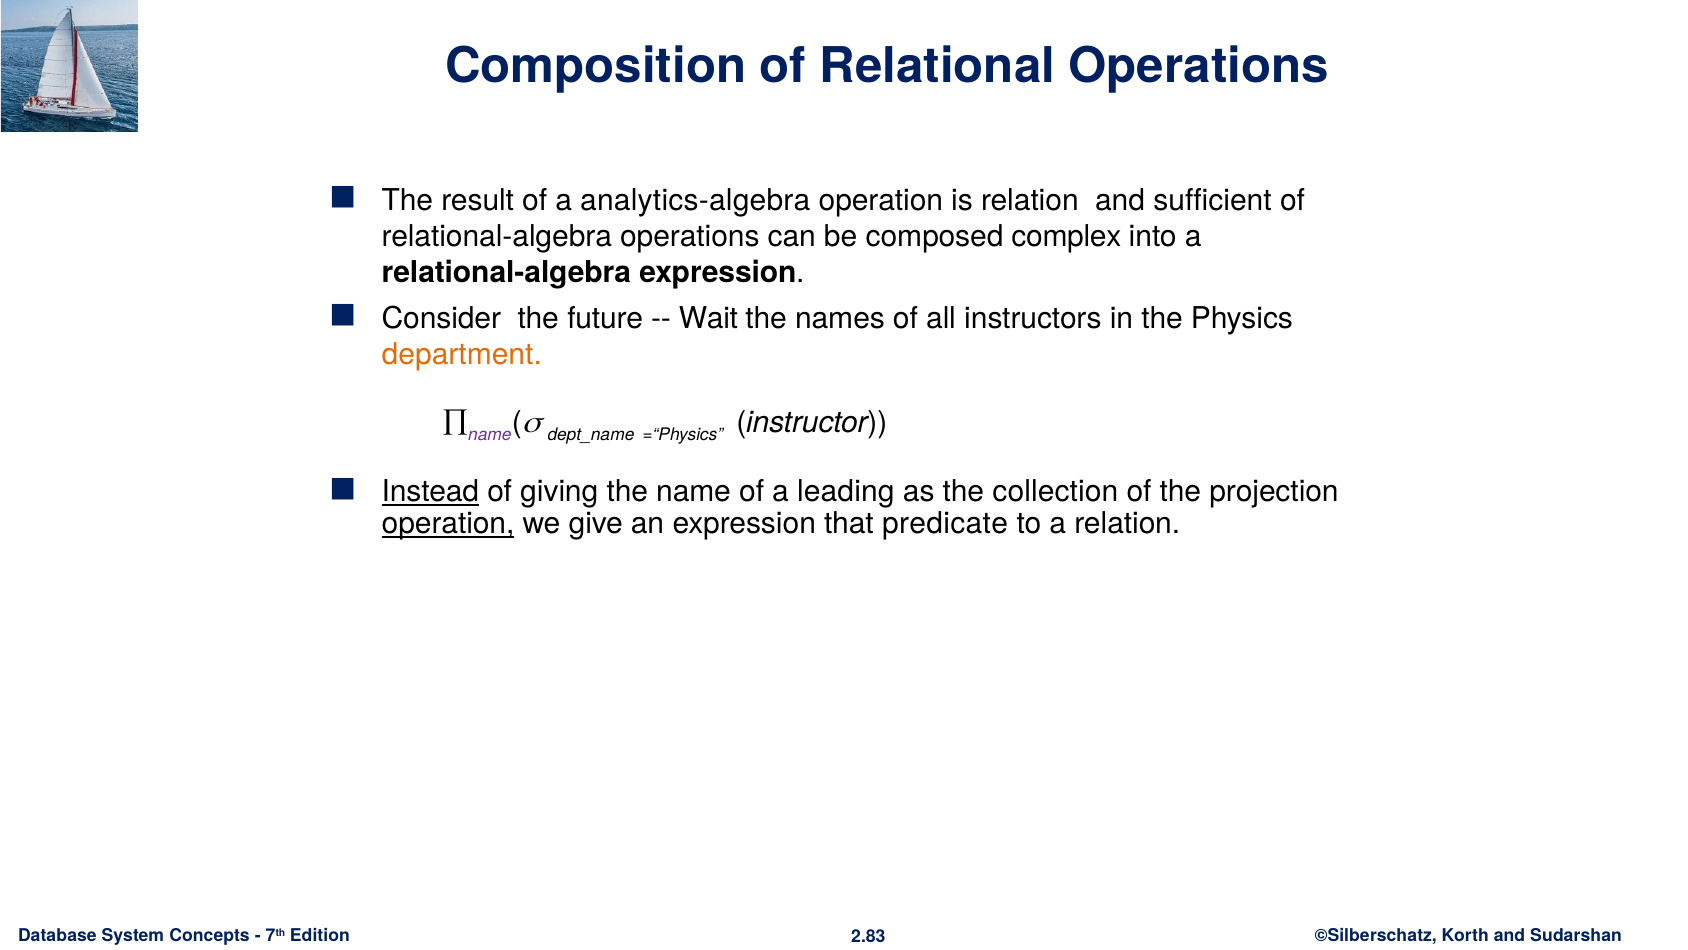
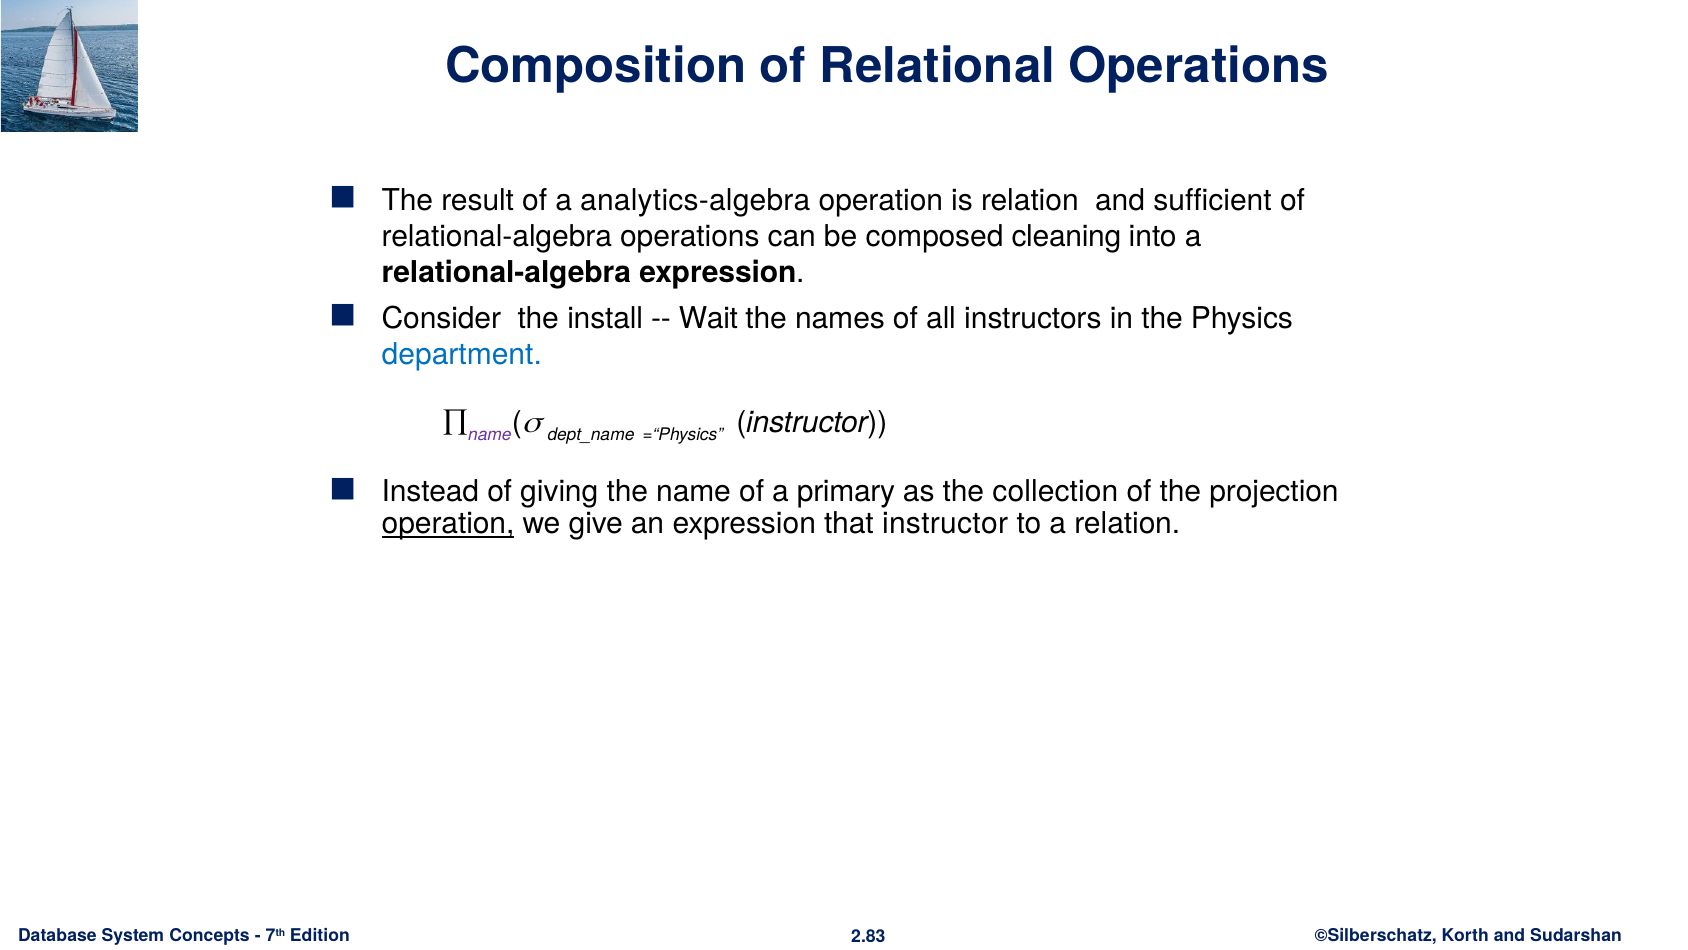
complex: complex -> cleaning (1066, 236)
future: future -> install (605, 319)
department colour: orange -> blue (462, 354)
Instead underline: present -> none (430, 492)
leading: leading -> primary (846, 492)
that predicate: predicate -> instructor (945, 524)
